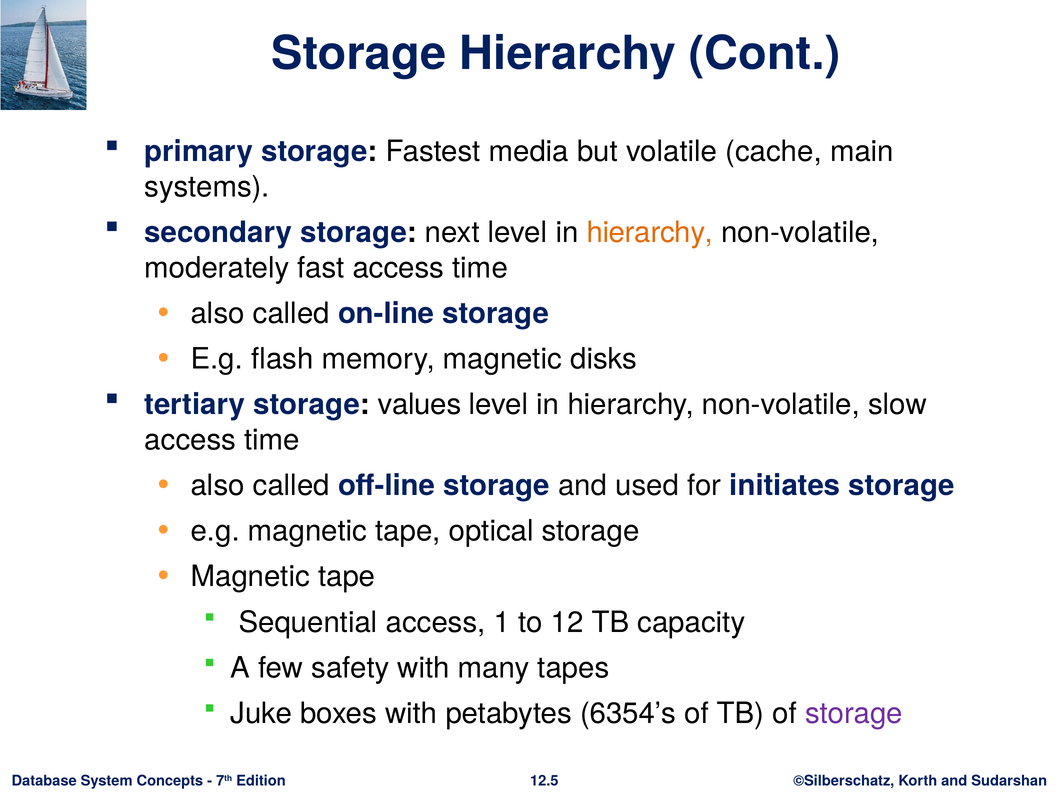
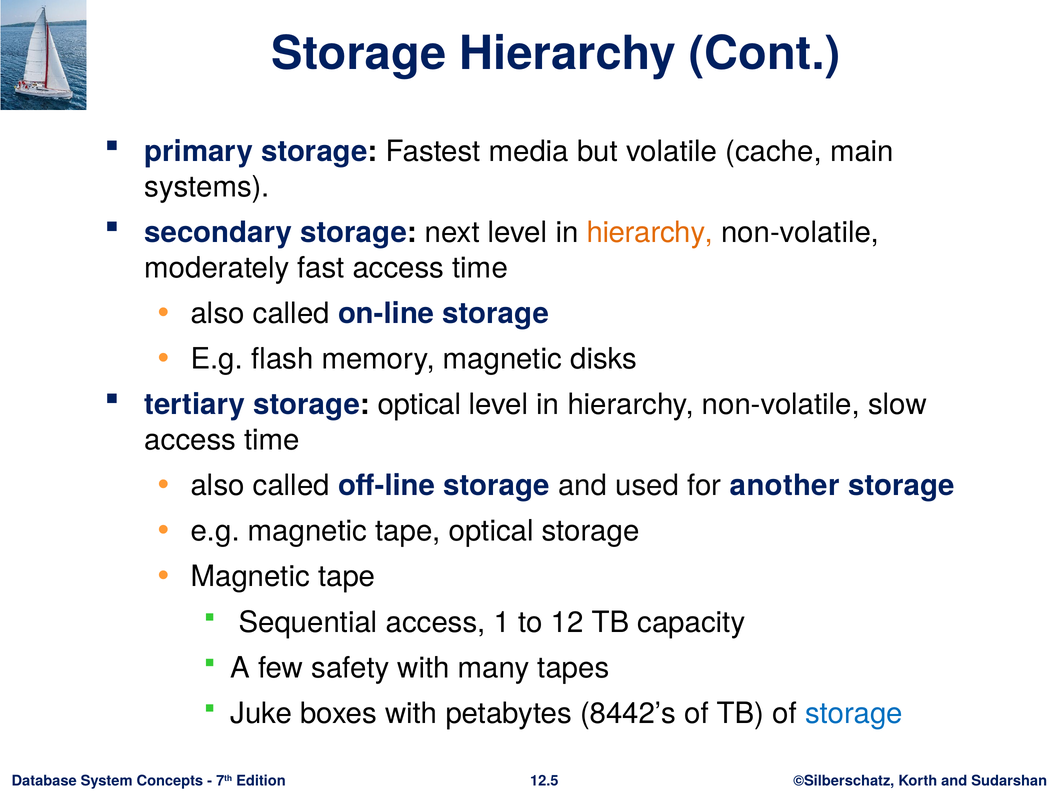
storage values: values -> optical (419, 404)
initiates: initiates -> another (785, 485)
6354’s: 6354’s -> 8442’s (628, 713)
storage colour: purple -> blue (854, 713)
